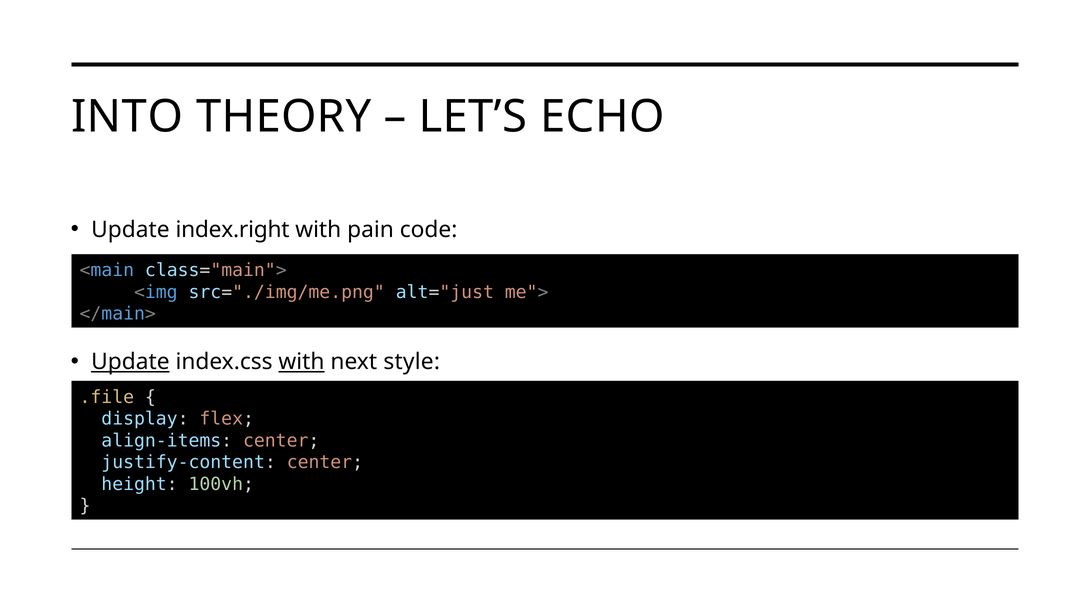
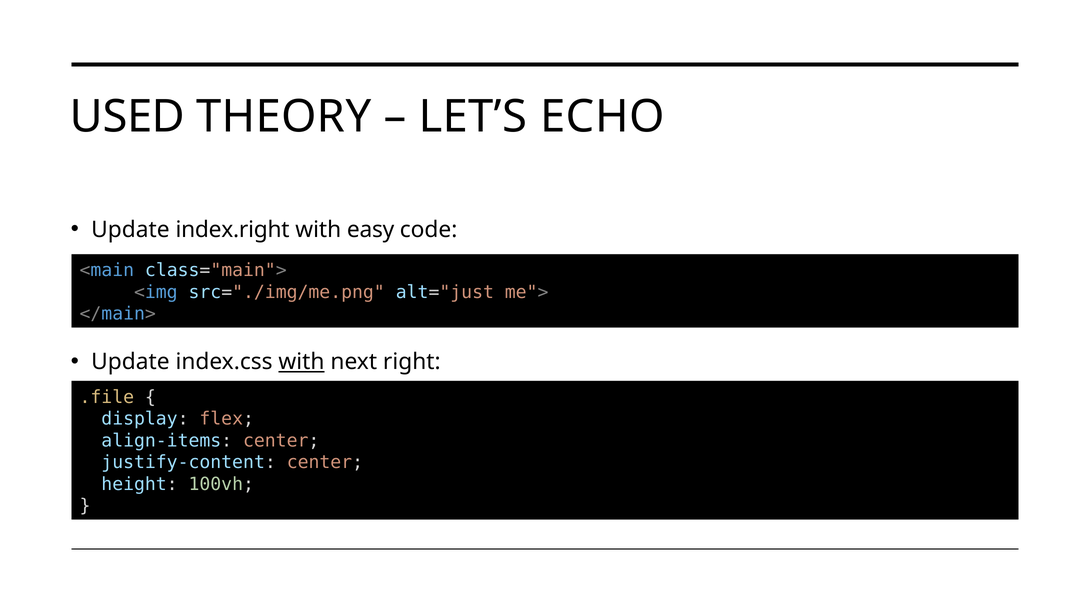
INTO: INTO -> USED (128, 117)
pain: pain -> easy (371, 230)
Update underline: present -> none (130, 362)
style: style -> right (412, 362)
